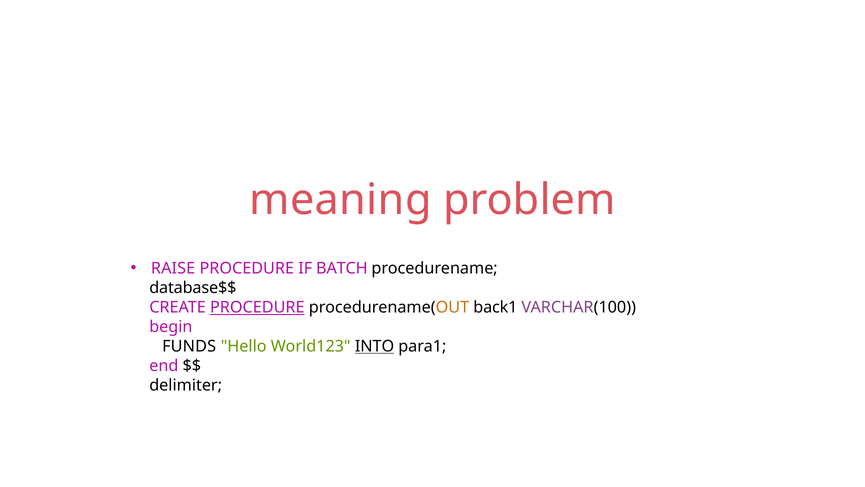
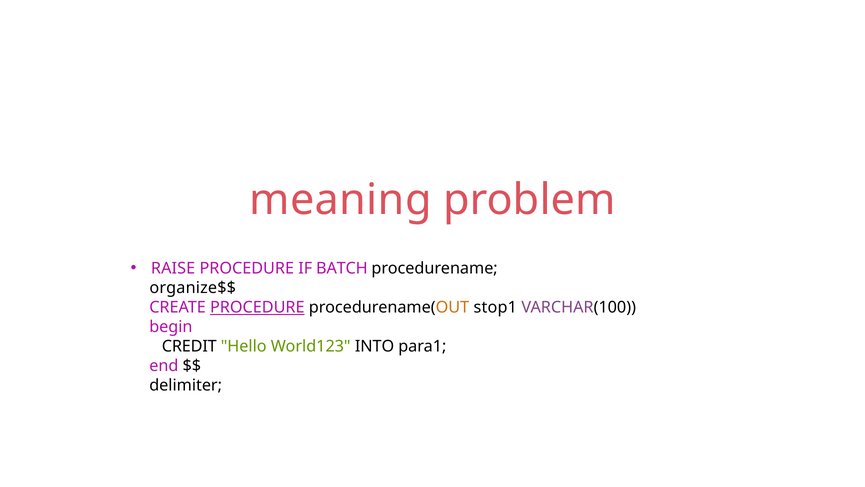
database$$: database$$ -> organize$$ (193, 288)
back1: back1 -> stop1 (495, 307)
FUNDS: FUNDS -> CREDIT (189, 346)
INTO underline: present -> none (375, 346)
